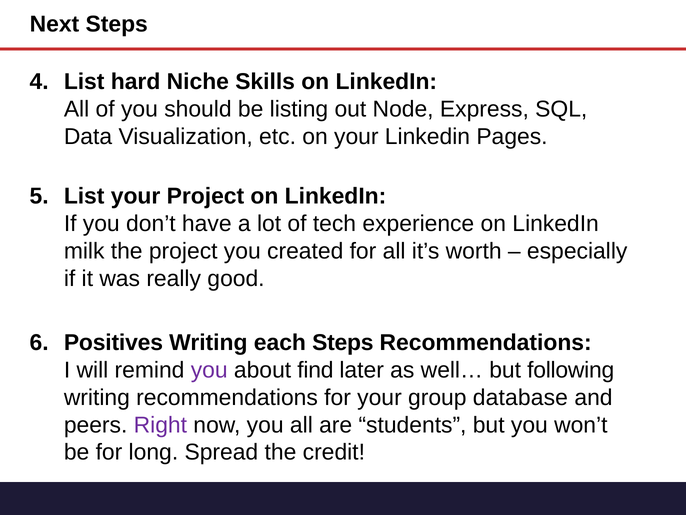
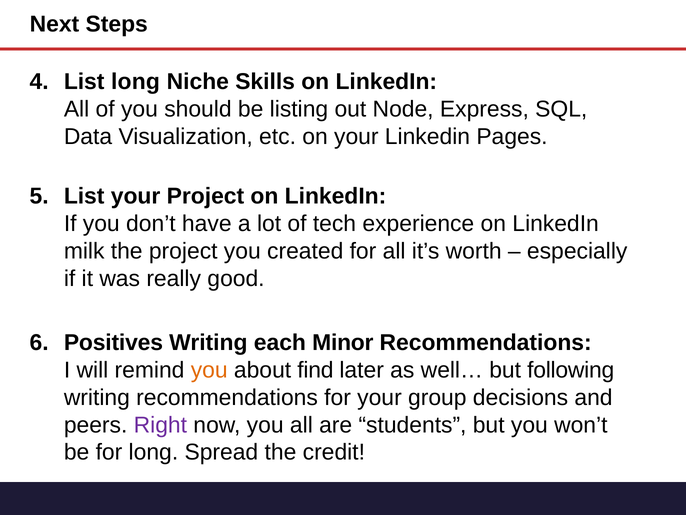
List hard: hard -> long (135, 82)
each Steps: Steps -> Minor (343, 342)
you colour: purple -> orange (209, 370)
database: database -> decisions (520, 397)
